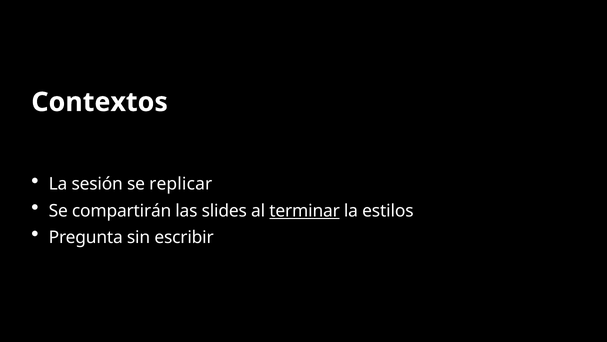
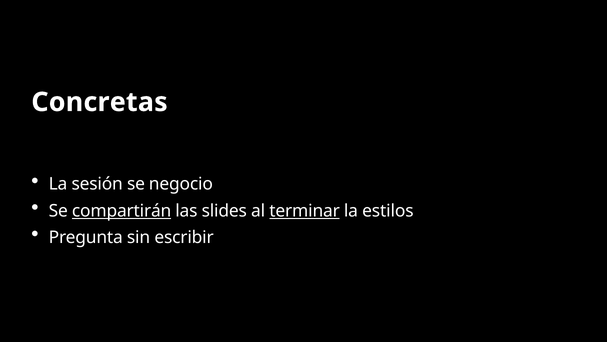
Contextos: Contextos -> Concretas (99, 102)
replicar: replicar -> negocio (181, 184)
compartirán underline: none -> present (122, 210)
